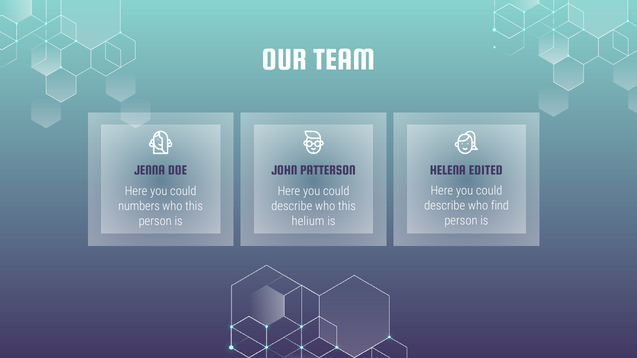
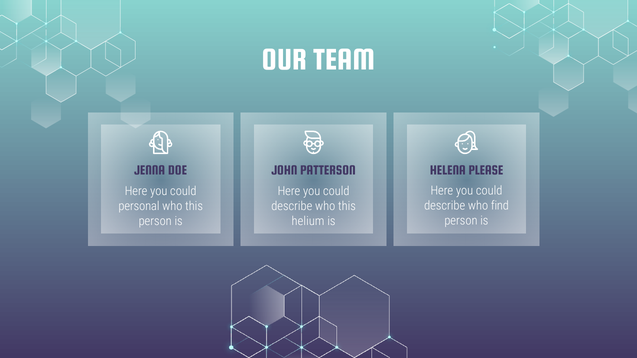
EDITED: EDITED -> PLEASE (486, 170)
numbers: numbers -> personal (139, 206)
